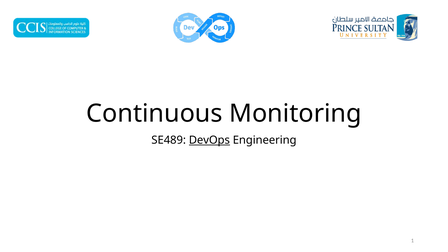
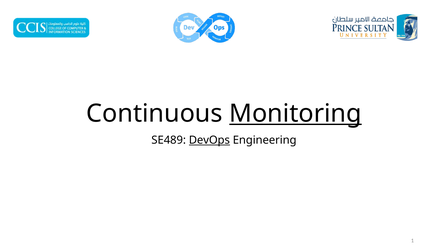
Monitoring underline: none -> present (295, 114)
